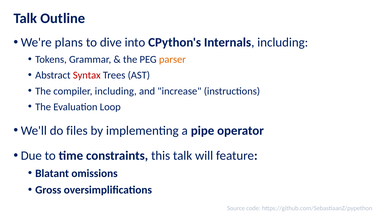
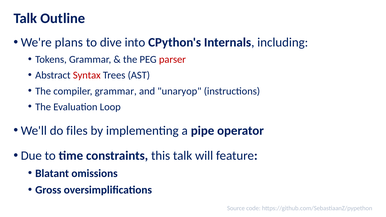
parser colour: orange -> red (172, 60)
compiler including: including -> grammar (116, 91)
increase: increase -> unaryop (179, 91)
